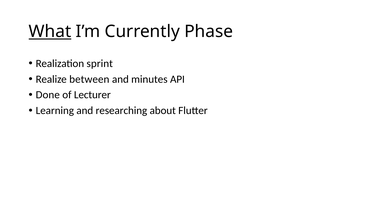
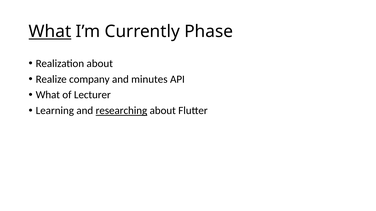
Realization sprint: sprint -> about (100, 64)
between: between -> company (89, 79)
Done: Done -> What (48, 95)
researching underline: none -> present (121, 111)
